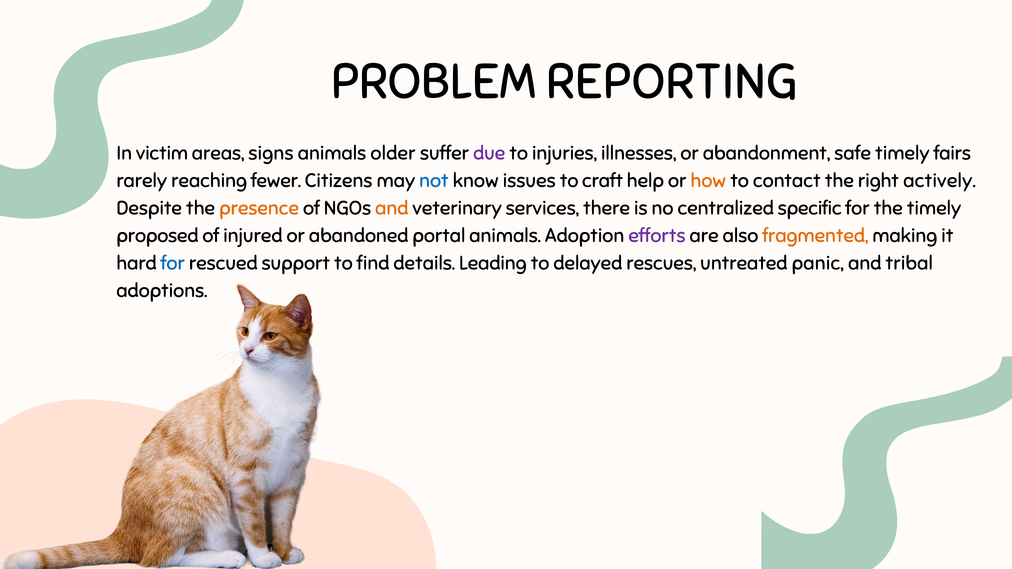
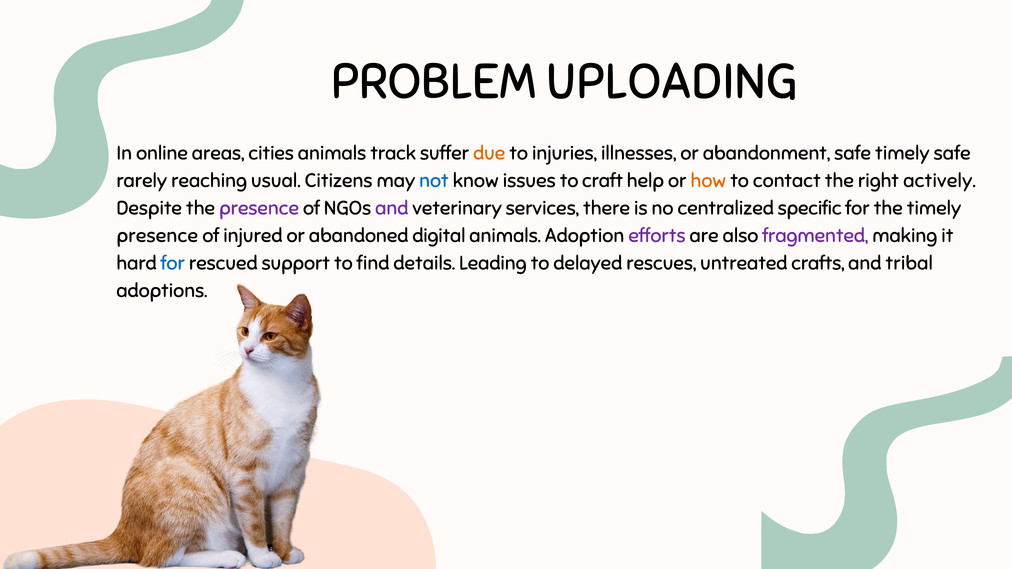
REPORTING: REPORTING -> UPLOADING (672, 82)
victim: victim -> online (162, 153)
signs: signs -> cities (271, 153)
older: older -> track (393, 153)
due colour: purple -> orange (489, 153)
timely fairs: fairs -> safe (952, 153)
fewer: fewer -> usual (276, 181)
presence colour: orange -> purple (259, 208)
and colour: orange -> purple (392, 208)
proposed: proposed -> presence (157, 236)
portal: portal -> digital (439, 236)
fragmented colour: orange -> purple (815, 236)
panic: panic -> crafts (818, 263)
